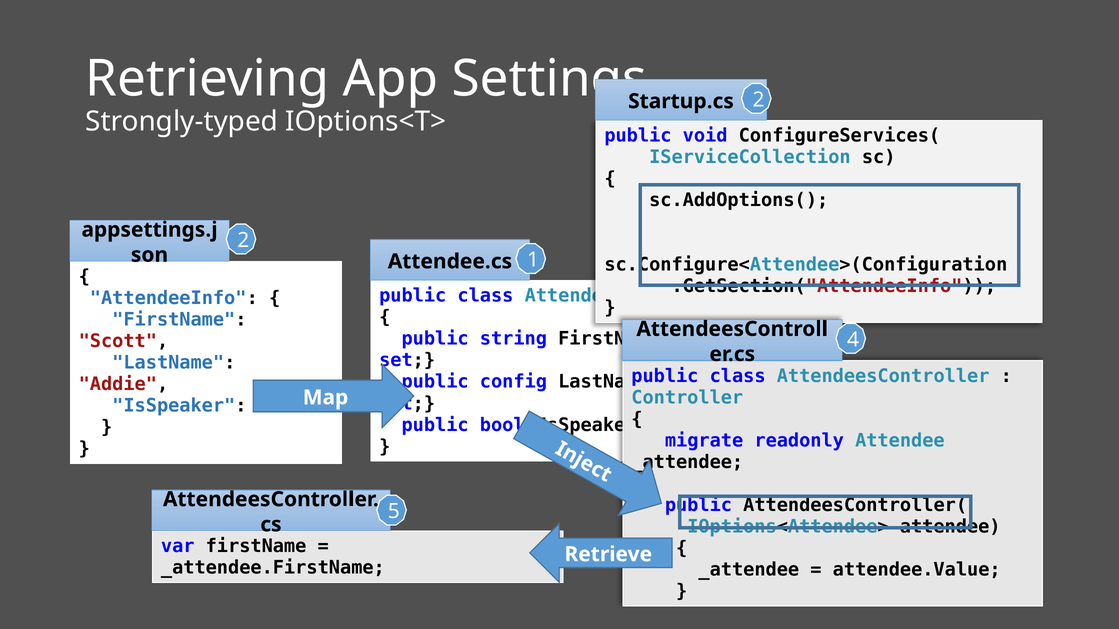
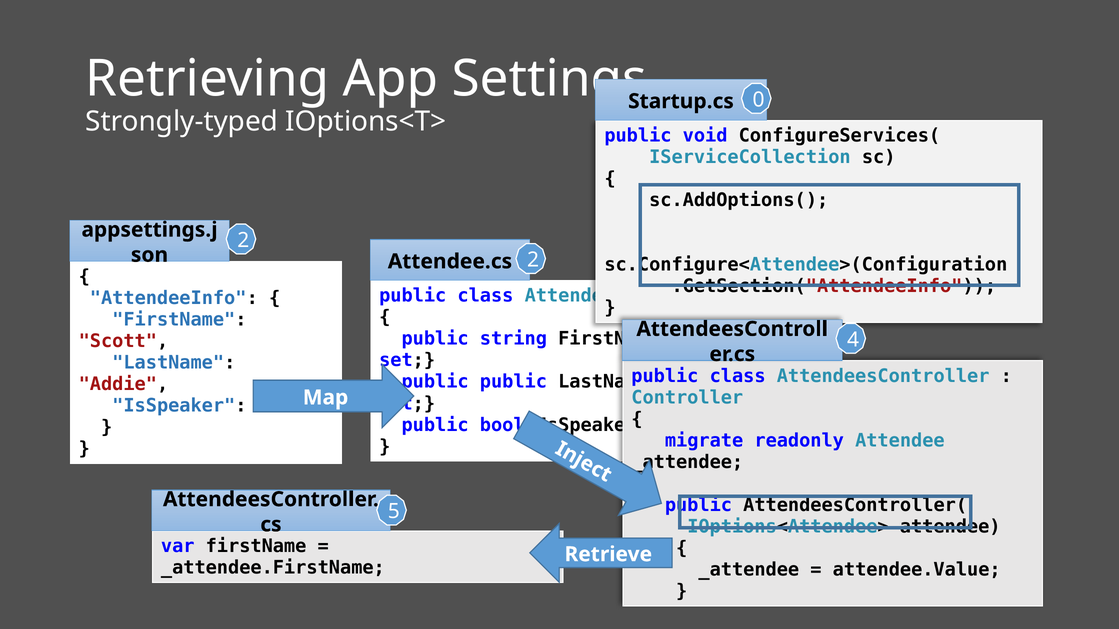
Startup.cs 2: 2 -> 0 (759, 100)
Attendee.cs 1: 1 -> 2 (533, 260)
config: config -> public (513, 382)
